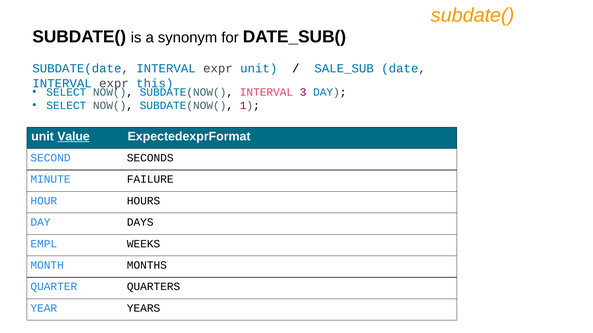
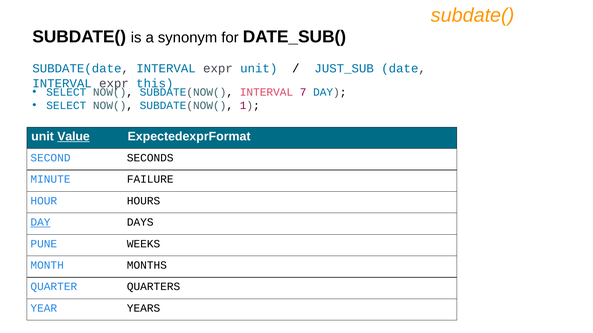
SALE_SUB: SALE_SUB -> JUST_SUB (344, 69)
3: 3 -> 7 (303, 92)
DAY underline: none -> present (40, 223)
EMPL: EMPL -> PUNE (44, 244)
